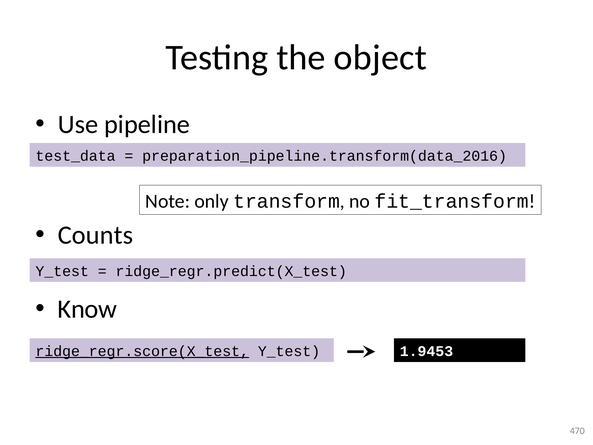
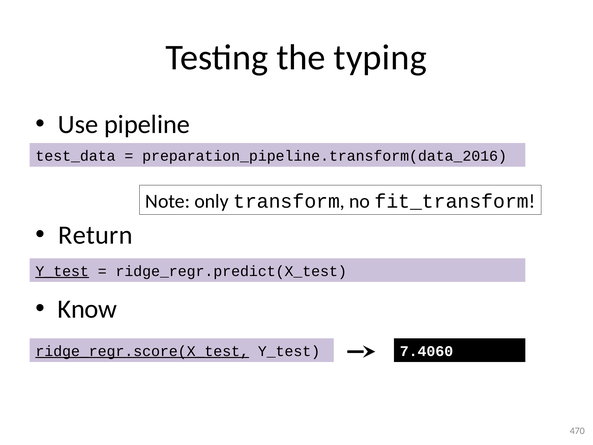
object: object -> typing (380, 57)
Counts: Counts -> Return (95, 235)
Y_test underline: none -> present (62, 271)
1.9453: 1.9453 -> 7.4060 (426, 351)
